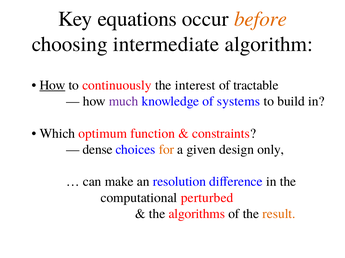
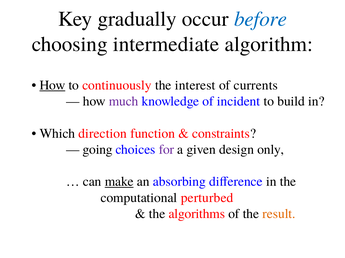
equations: equations -> gradually (137, 19)
before colour: orange -> blue (261, 19)
tractable: tractable -> currents (256, 85)
systems: systems -> incident (239, 102)
optimum: optimum -> direction (103, 134)
dense: dense -> going (98, 150)
for colour: orange -> purple (166, 150)
make underline: none -> present (119, 182)
resolution: resolution -> absorbing (179, 182)
